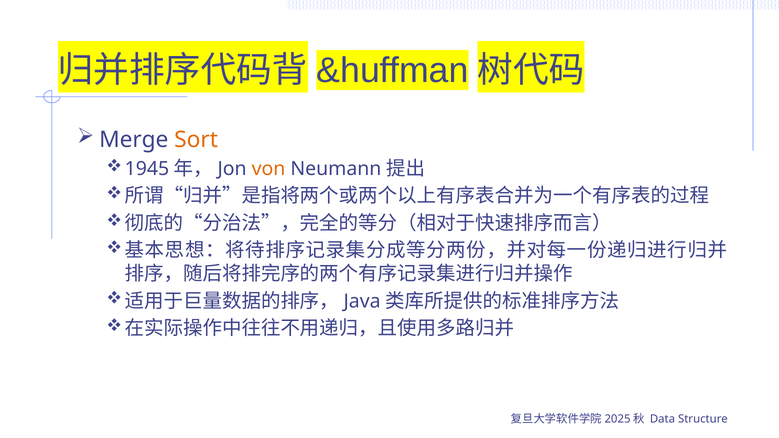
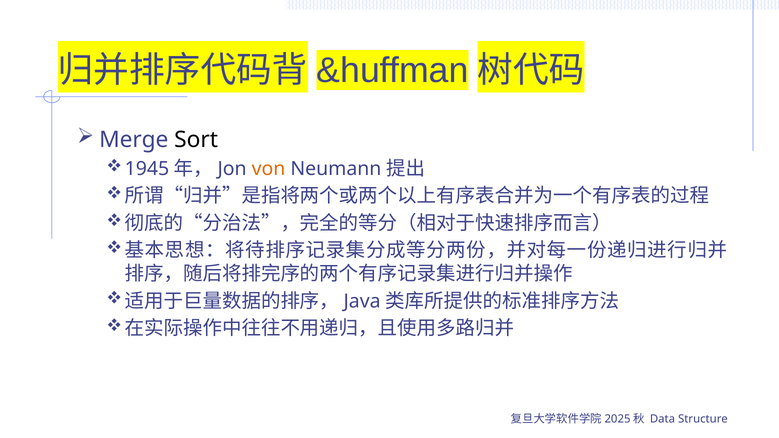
Sort colour: orange -> black (196, 140)
